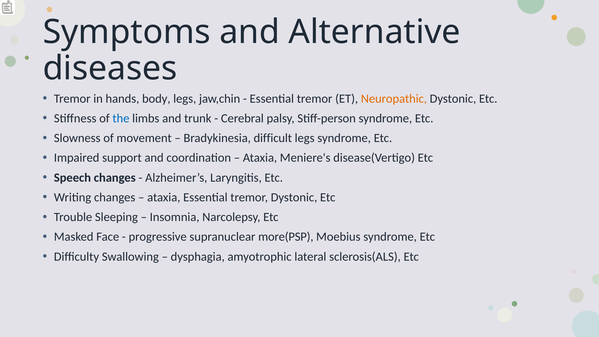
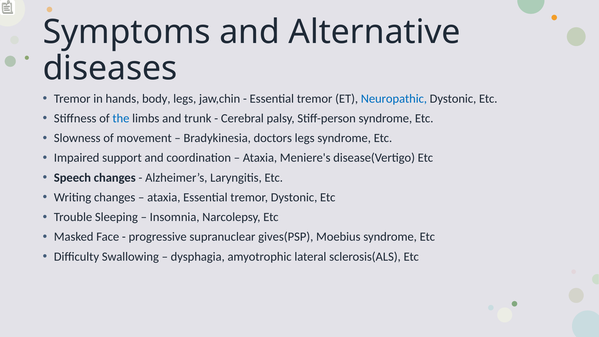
Neuropathic colour: orange -> blue (394, 99)
difficult: difficult -> doctors (273, 138)
more(PSP: more(PSP -> gives(PSP (286, 237)
